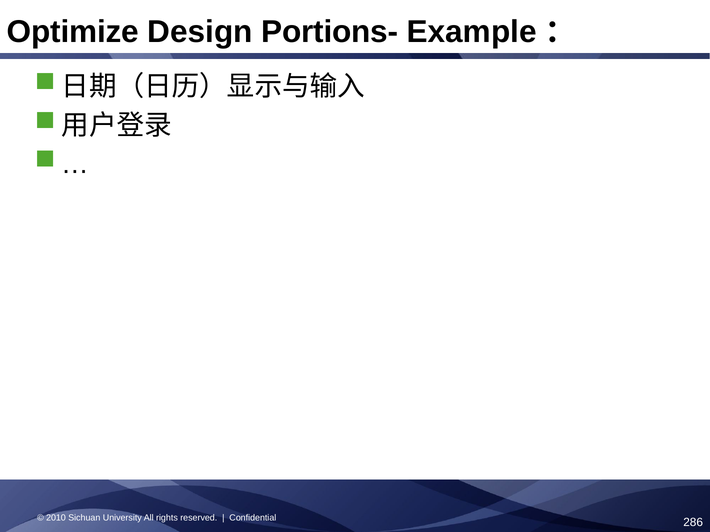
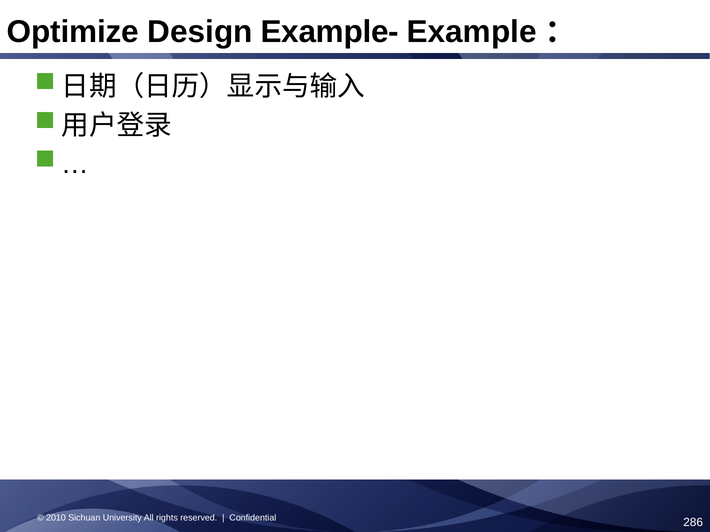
Portions-: Portions- -> Example- (330, 32)
